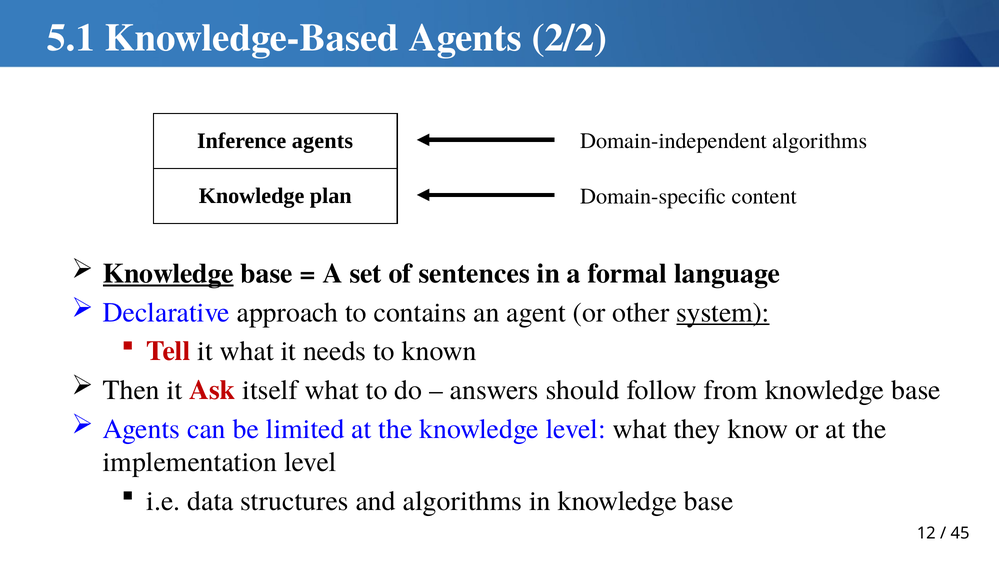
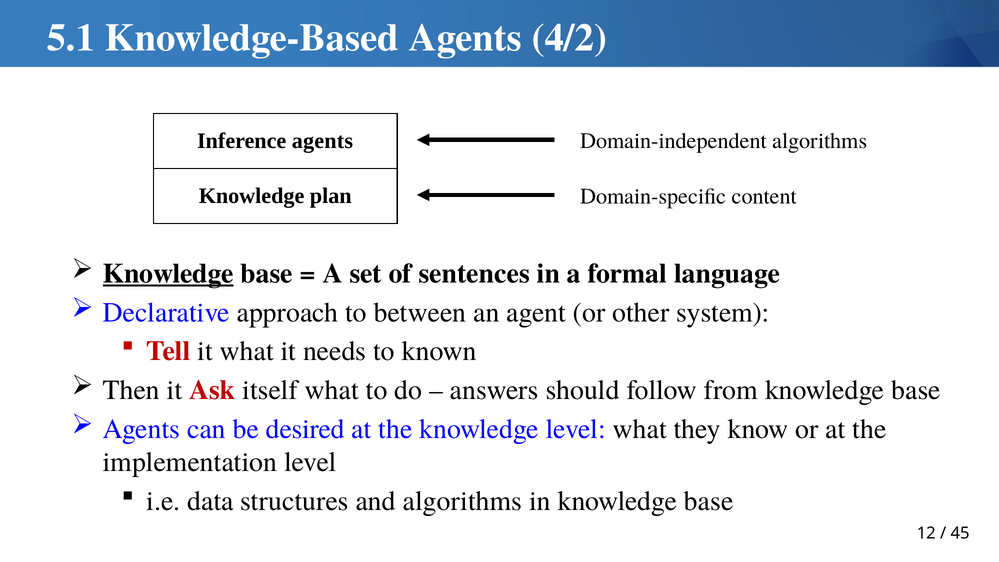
2/2: 2/2 -> 4/2 (569, 38)
contains: contains -> between (420, 312)
system underline: present -> none (723, 312)
limited: limited -> desired (305, 429)
